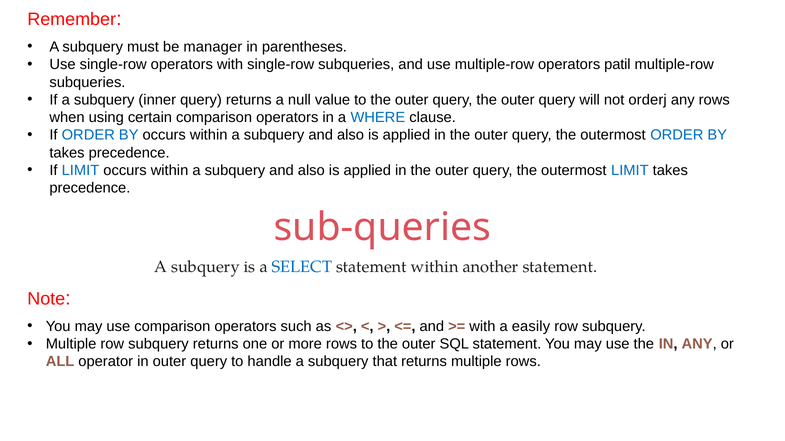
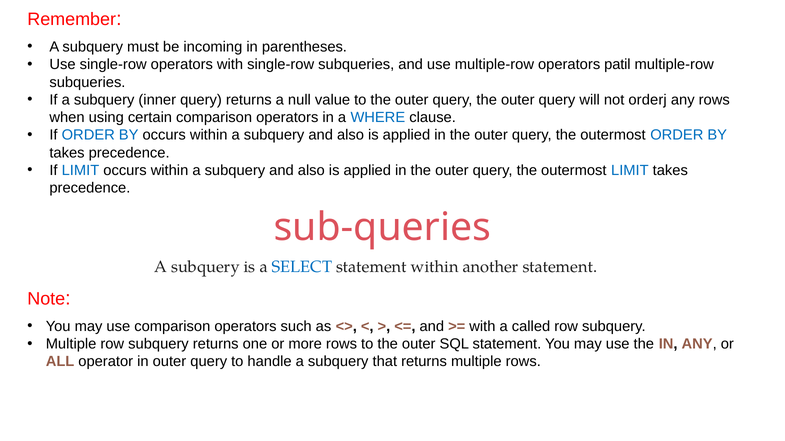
manager: manager -> incoming (213, 47)
easily: easily -> called (531, 327)
